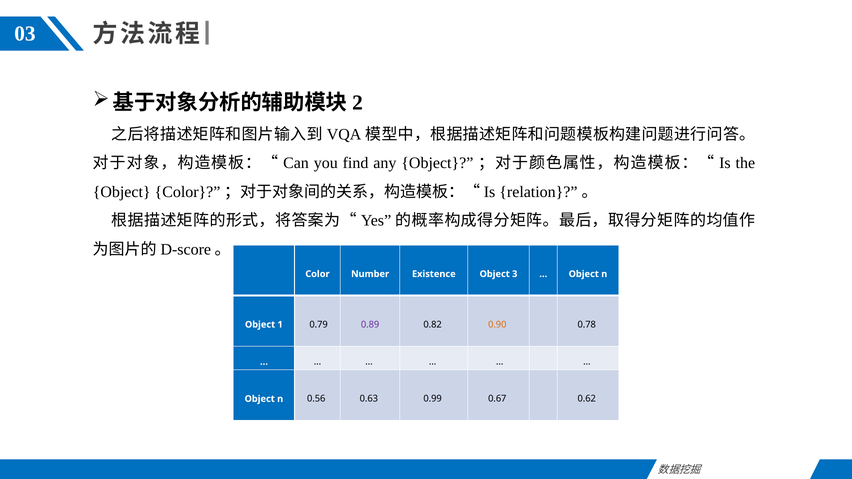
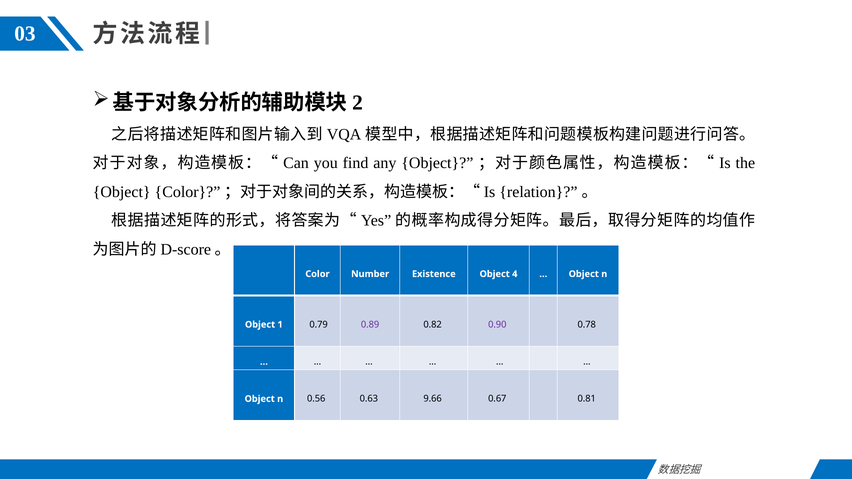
3: 3 -> 4 (515, 274)
0.90 colour: orange -> purple (497, 325)
0.99: 0.99 -> 9.66 (433, 399)
0.62: 0.62 -> 0.81 (587, 399)
